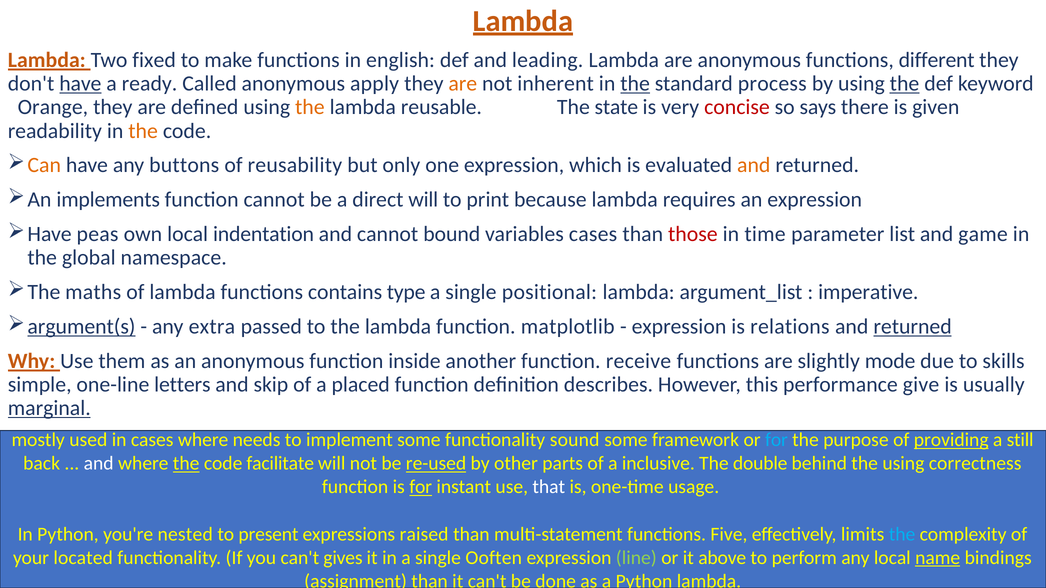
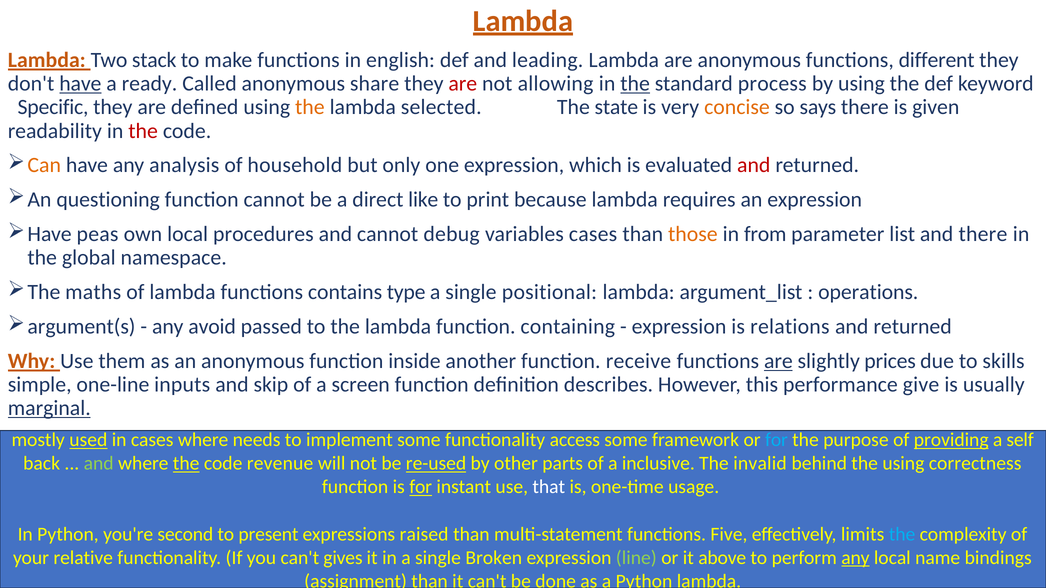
fixed: fixed -> stack (154, 60)
apply: apply -> share (375, 84)
are colour: orange -> red (463, 84)
inherent: inherent -> allowing (556, 84)
the underline: present -> none (905, 84)
Orange: Orange -> Specific (53, 107)
reusable: reusable -> selected (441, 107)
concise colour: red -> orange (737, 107)
the colour: orange -> red (143, 131)
buttons: buttons -> analysis (184, 165)
reusability: reusability -> household (295, 165)
and colour: orange -> red (754, 165)
implements: implements -> questioning (108, 200)
direct will: will -> like (423, 200)
indentation: indentation -> procedures (263, 234)
bound: bound -> debug (452, 234)
those colour: red -> orange (693, 234)
time: time -> from (765, 234)
and game: game -> there (983, 234)
imperative: imperative -> operations (868, 292)
argument(s underline: present -> none (81, 327)
extra: extra -> avoid (212, 327)
matplotlib: matplotlib -> containing (568, 327)
returned underline: present -> none (913, 327)
are underline: none -> present (778, 361)
mode: mode -> prices (890, 361)
letters: letters -> inputs (182, 385)
placed: placed -> screen (361, 385)
used underline: none -> present (88, 440)
sound: sound -> access (575, 440)
still: still -> self (1020, 440)
and colour: white -> light green (99, 464)
facilitate: facilitate -> revenue (280, 464)
double: double -> invalid (760, 464)
nested: nested -> second (185, 534)
located: located -> relative (83, 558)
Ooften: Ooften -> Broken (494, 558)
any underline: none -> present (855, 558)
name underline: present -> none (938, 558)
